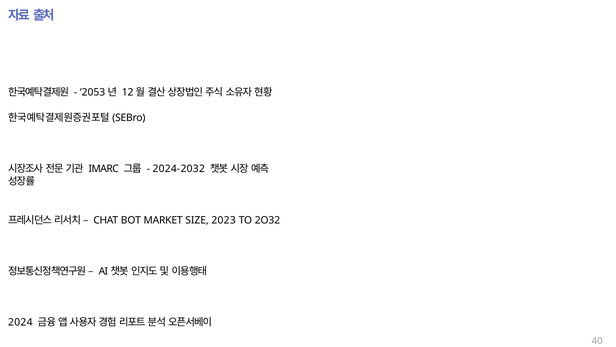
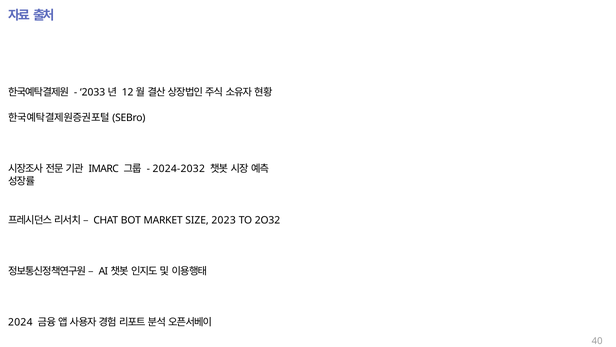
2053: 2053 -> 2033 (93, 92)
